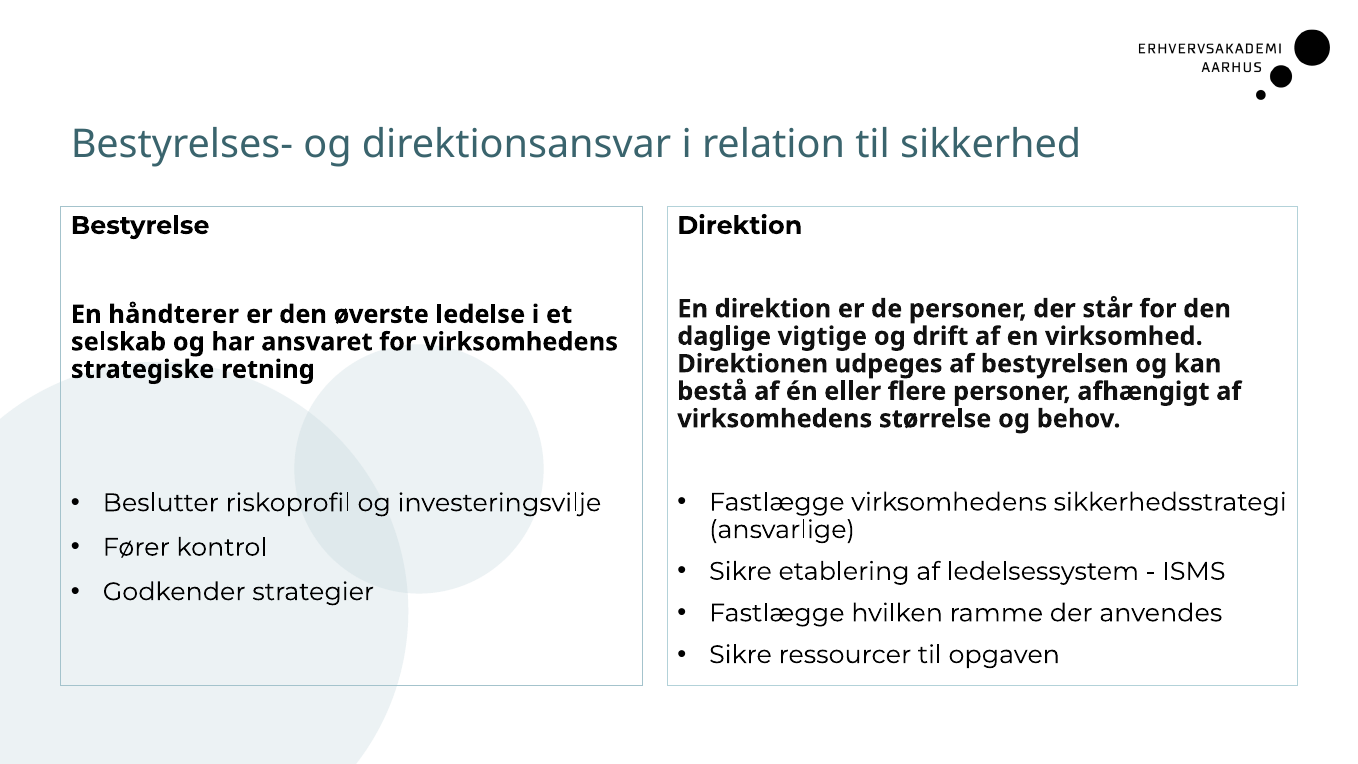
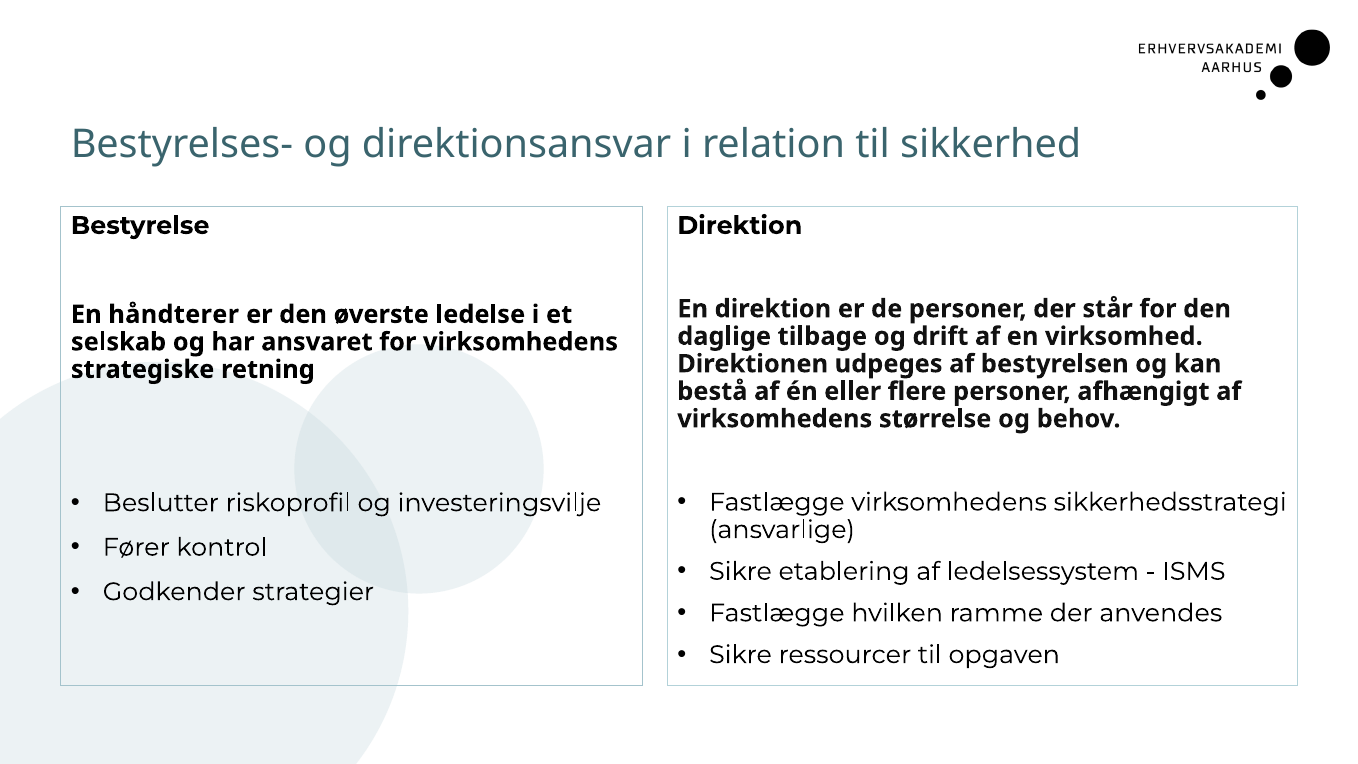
vigtige: vigtige -> tilbage (822, 336)
